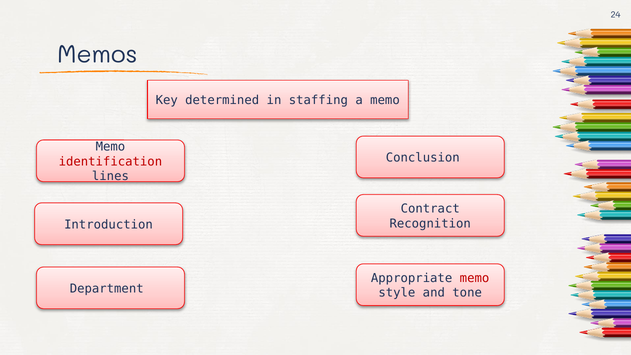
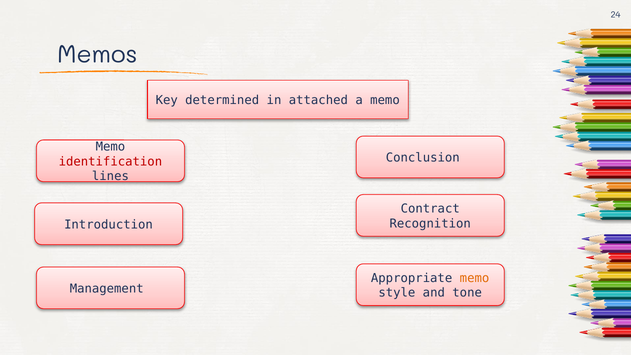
staffing: staffing -> attached (318, 100)
memo colour: red -> orange (475, 278)
Department: Department -> Management (107, 289)
